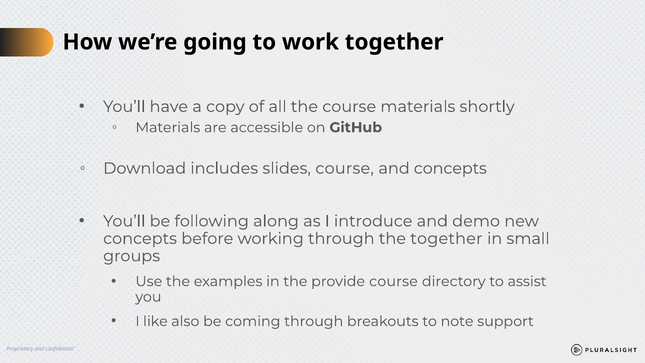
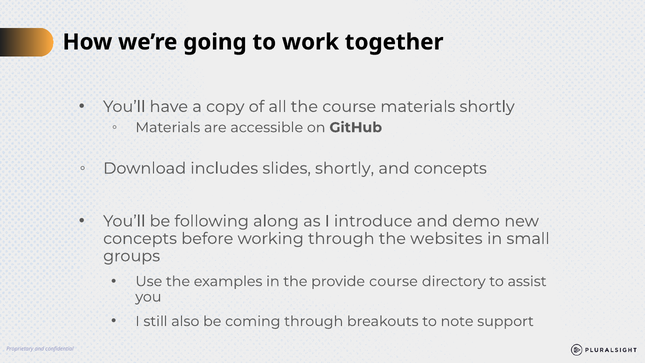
slides course: course -> shortly (345, 168)
the together: together -> websites (446, 238)
like: like -> still (155, 321)
